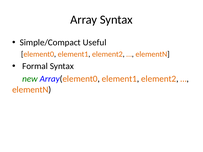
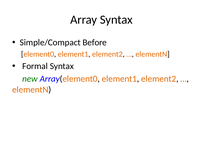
Useful: Useful -> Before (95, 43)
